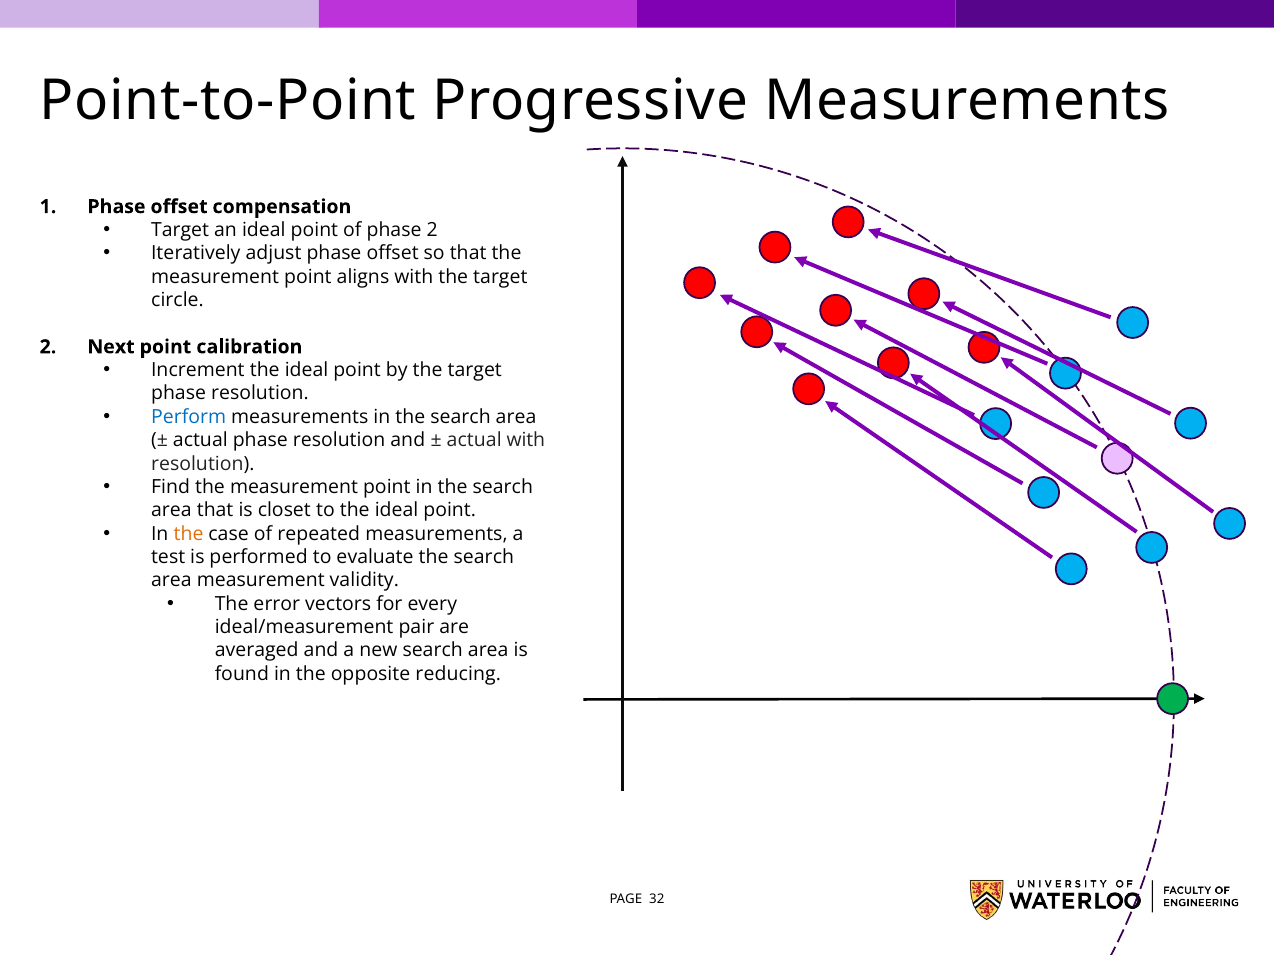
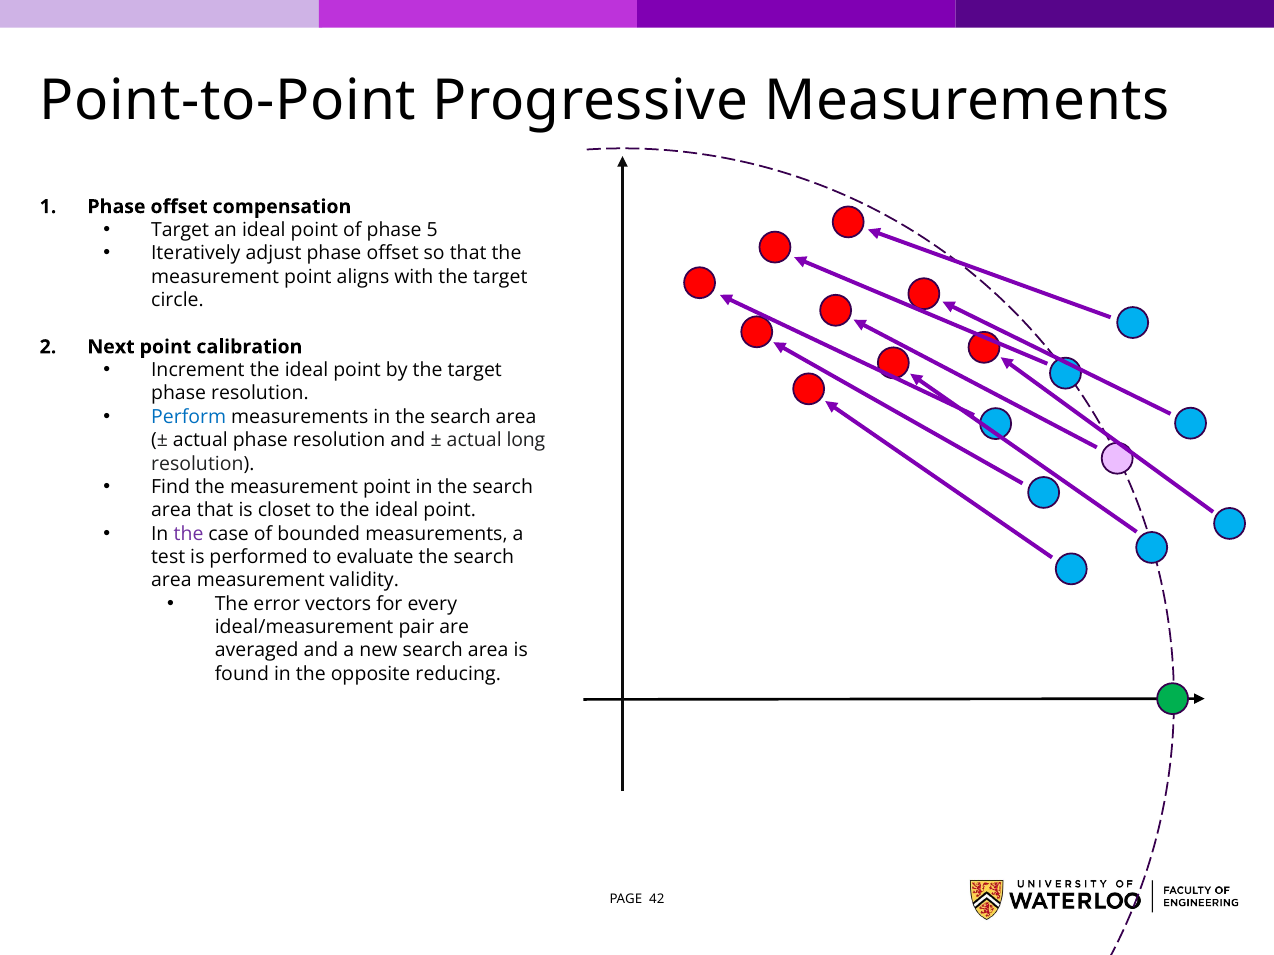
phase 2: 2 -> 5 (432, 230)
actual with: with -> long (526, 441)
the colour: orange -> purple (189, 534)
repeated: repeated -> bounded (319, 534)
32: 32 -> 42 (657, 900)
